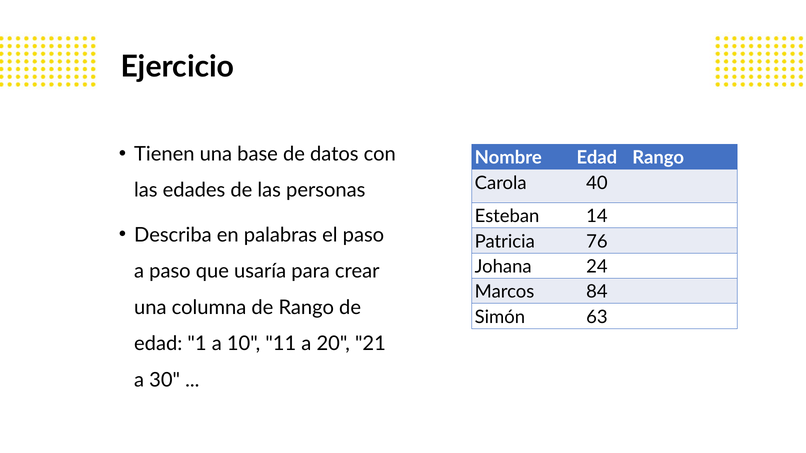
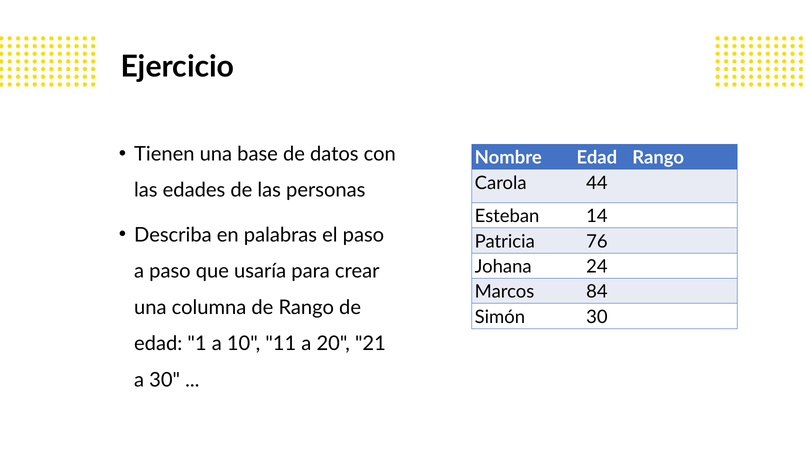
40: 40 -> 44 (597, 183)
Simón 63: 63 -> 30 (597, 317)
